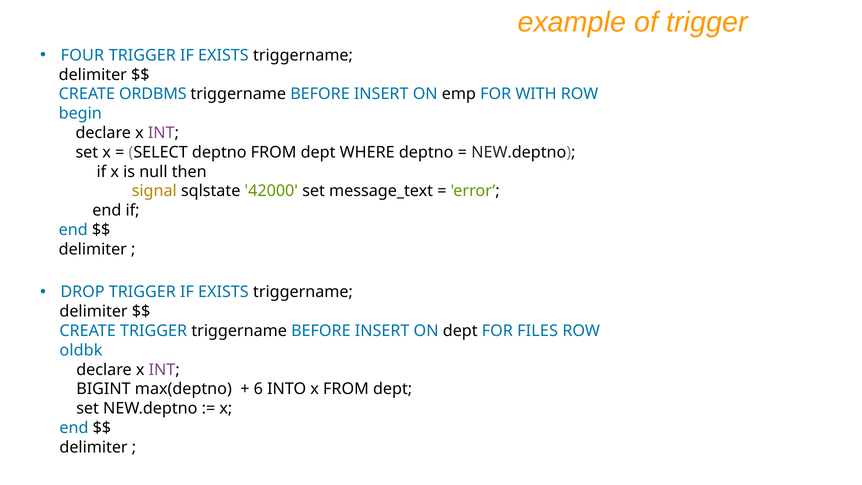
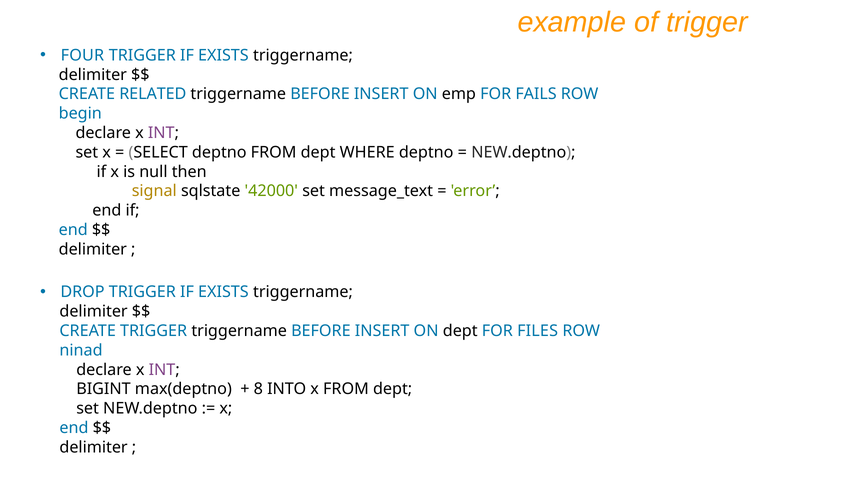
ORDBMS: ORDBMS -> RELATED (153, 94)
WITH: WITH -> FAILS (536, 94)
oldbk: oldbk -> ninad (81, 350)
6: 6 -> 8 (258, 389)
